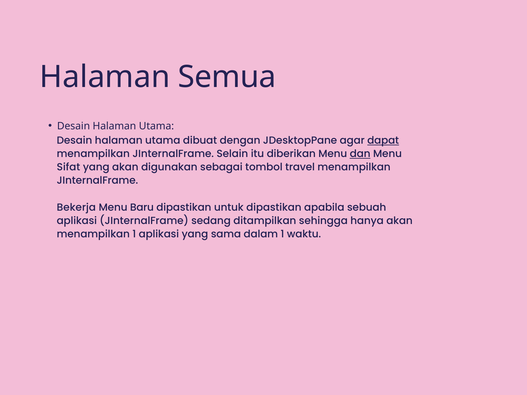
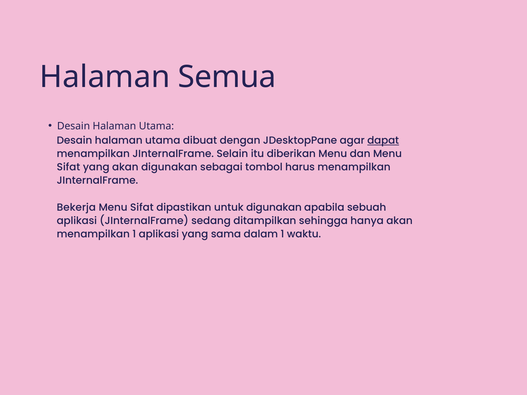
dan underline: present -> none (360, 154)
travel: travel -> harus (300, 167)
Baru: Baru -> Sifat (142, 207)
untuk dipastikan: dipastikan -> digunakan (274, 207)
